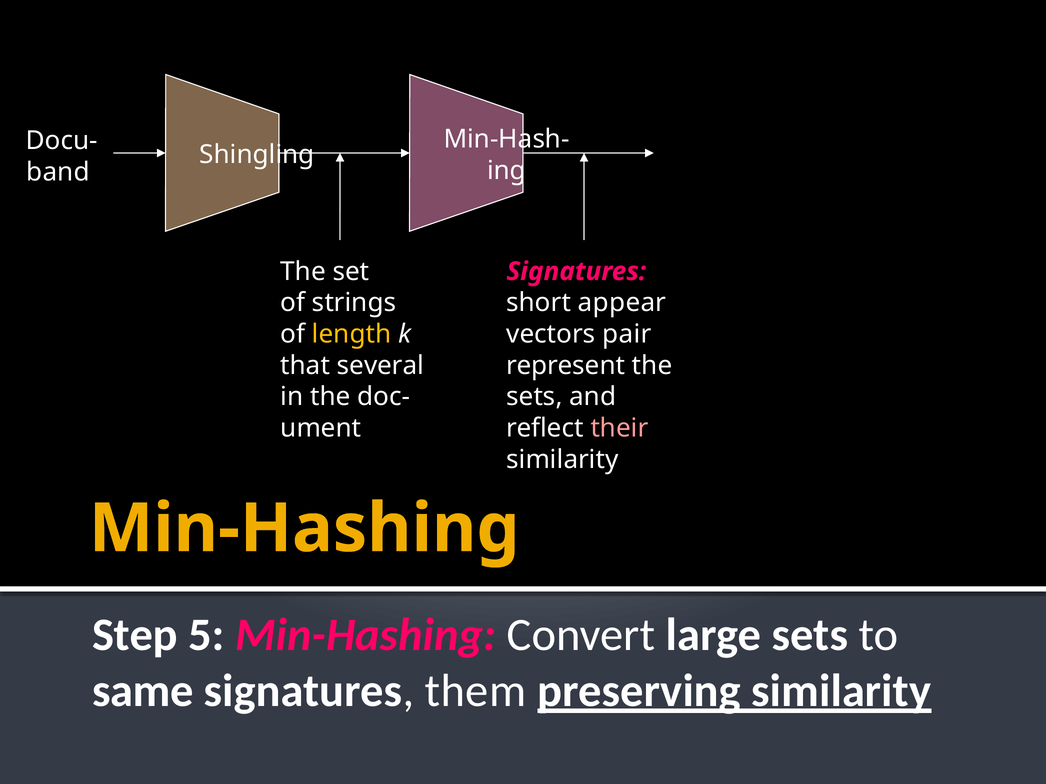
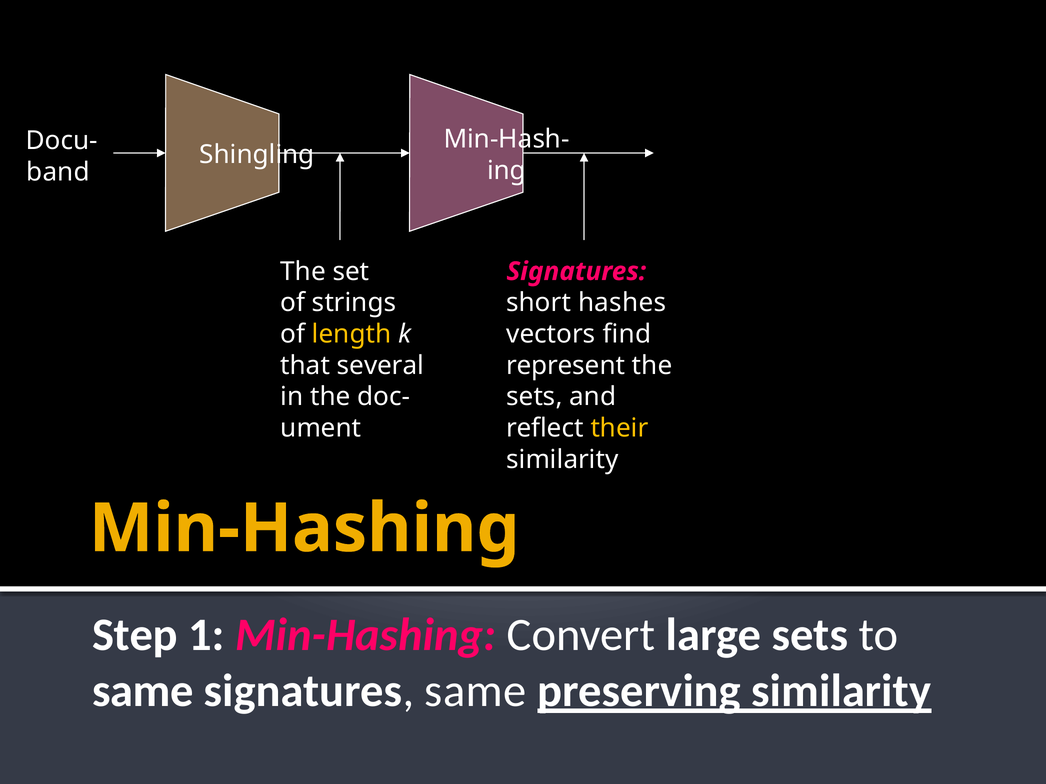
appear: appear -> hashes (622, 303)
pair: pair -> find (627, 334)
their colour: pink -> yellow (619, 429)
5: 5 -> 1 (207, 635)
signatures them: them -> same (475, 691)
